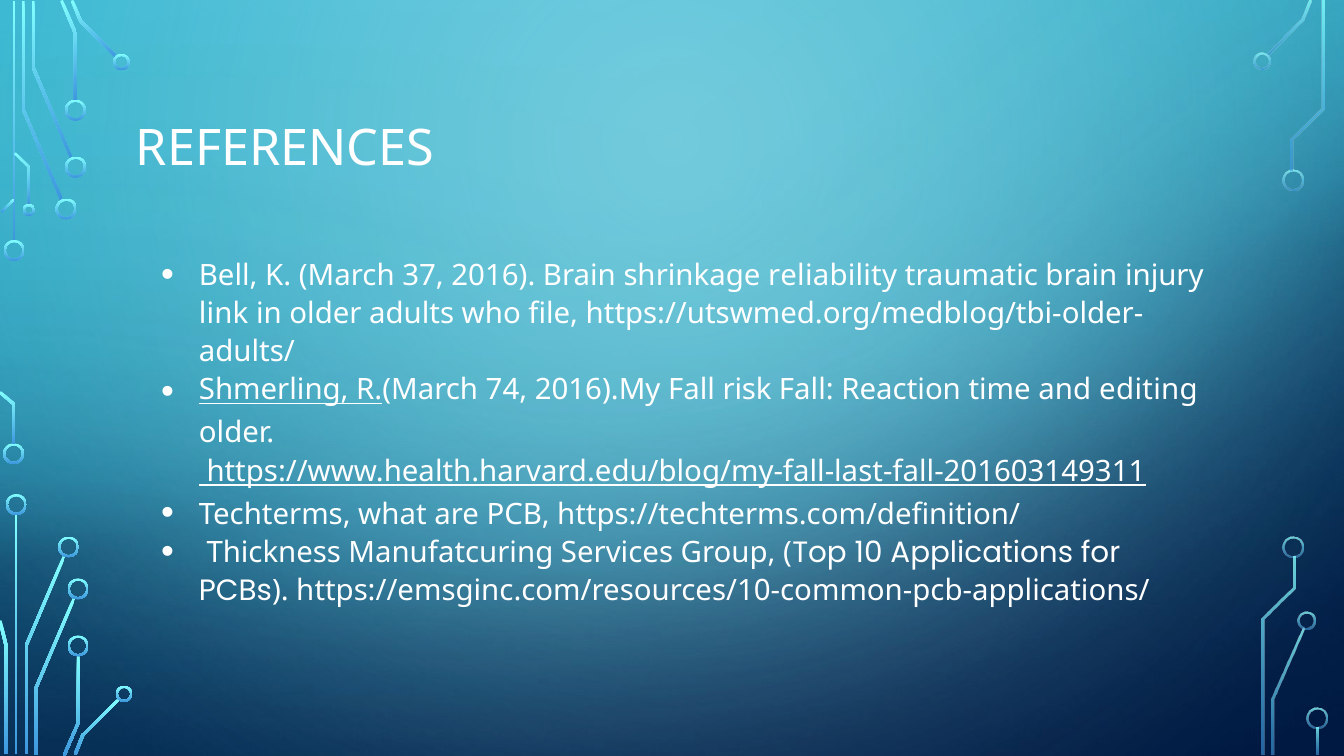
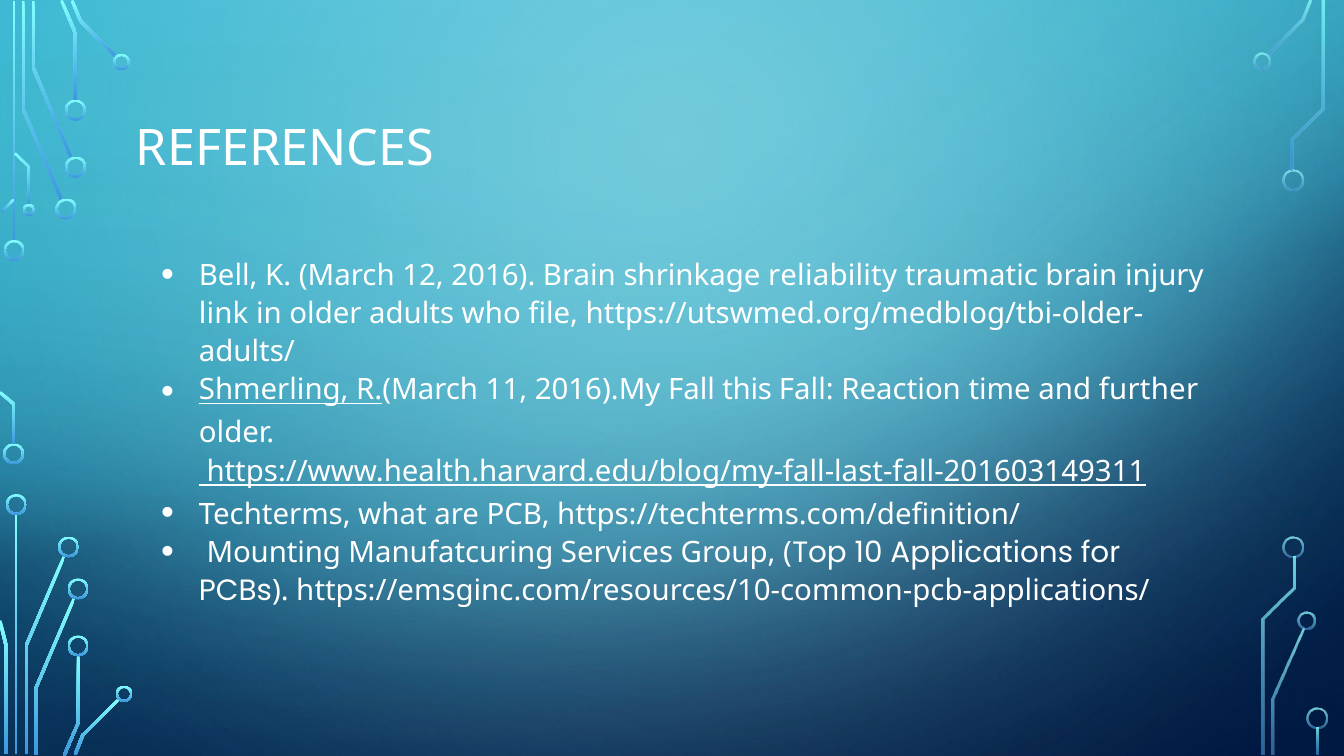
37: 37 -> 12 (423, 276)
74: 74 -> 11 (506, 390)
risk: risk -> this (747, 390)
editing: editing -> further (1149, 390)
Thickness: Thickness -> Mounting (274, 552)
